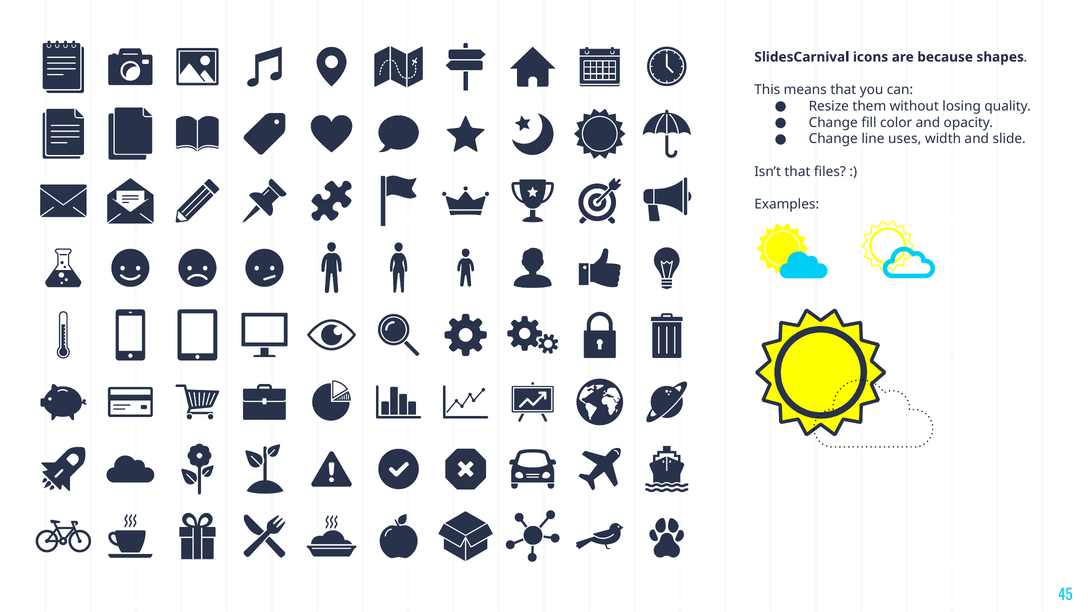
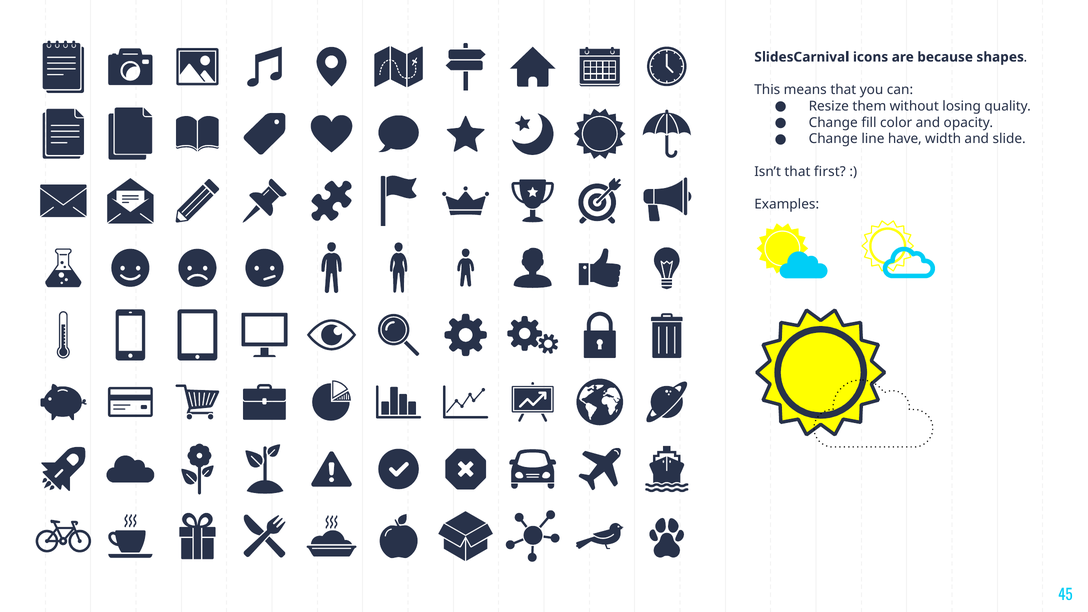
uses: uses -> have (905, 139)
files: files -> first (830, 172)
